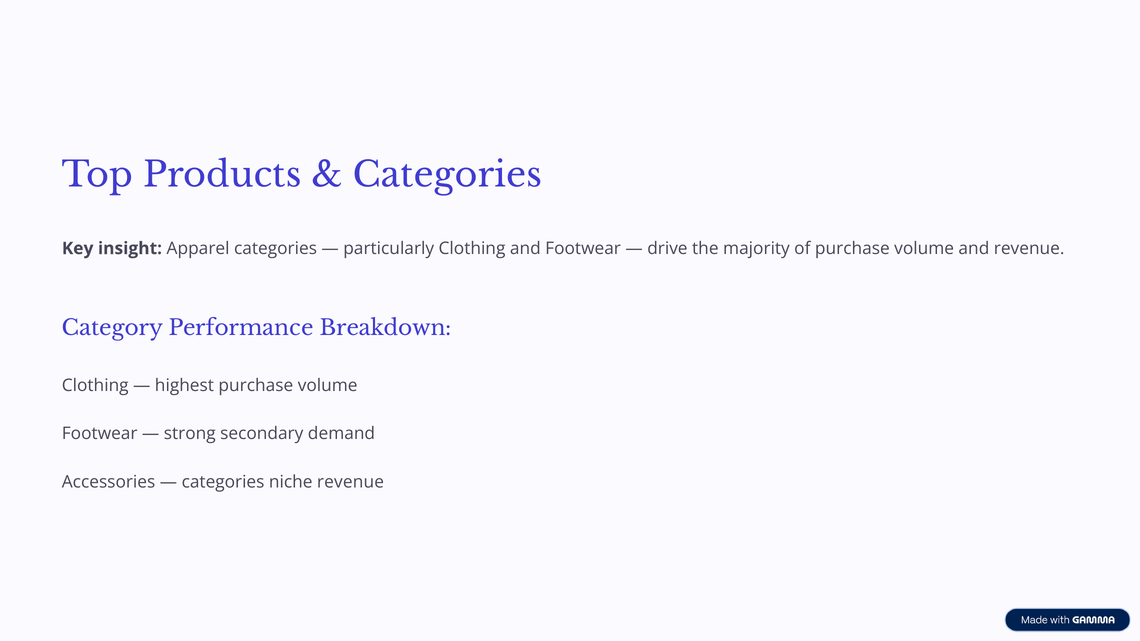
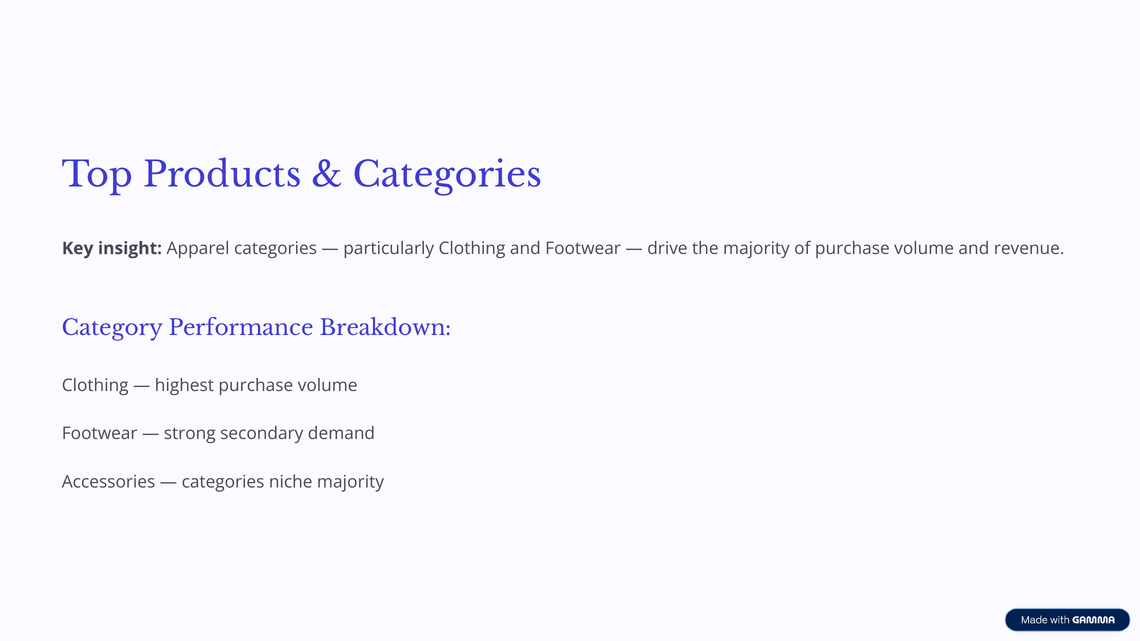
niche revenue: revenue -> majority (351, 482)
